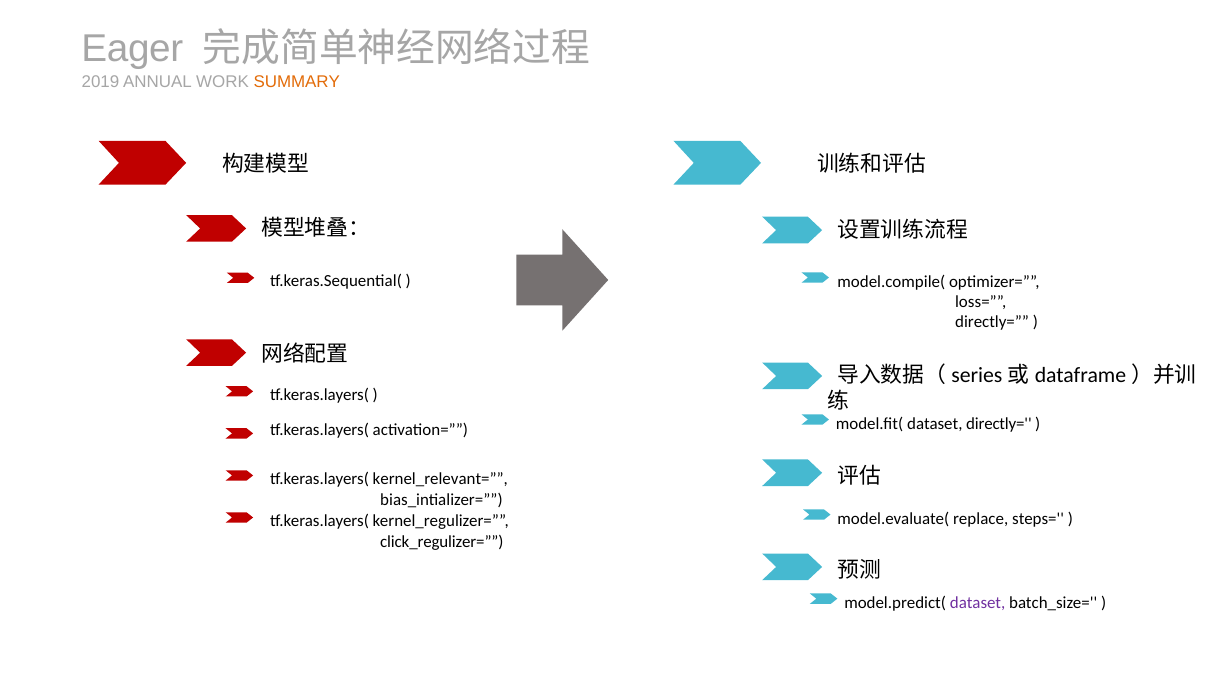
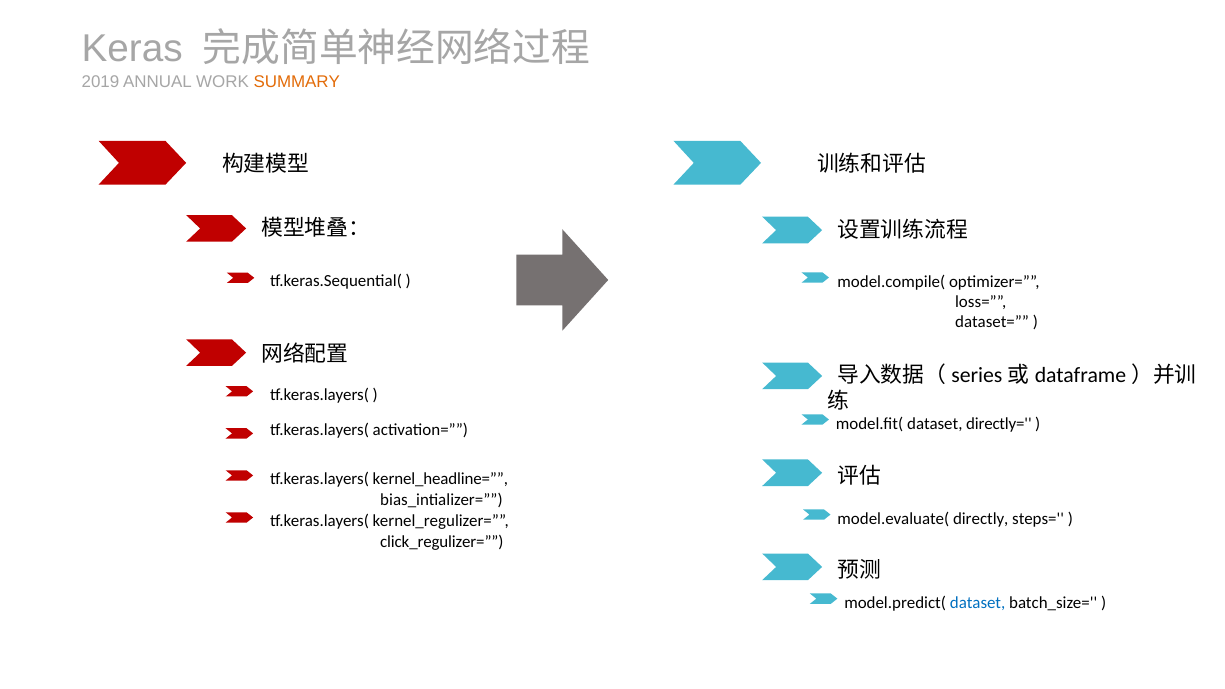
Eager: Eager -> Keras (132, 49)
directly=: directly= -> dataset= (992, 322)
kernel_relevant=: kernel_relevant= -> kernel_headline= (440, 479)
replace: replace -> directly (981, 519)
dataset colour: purple -> blue (978, 603)
